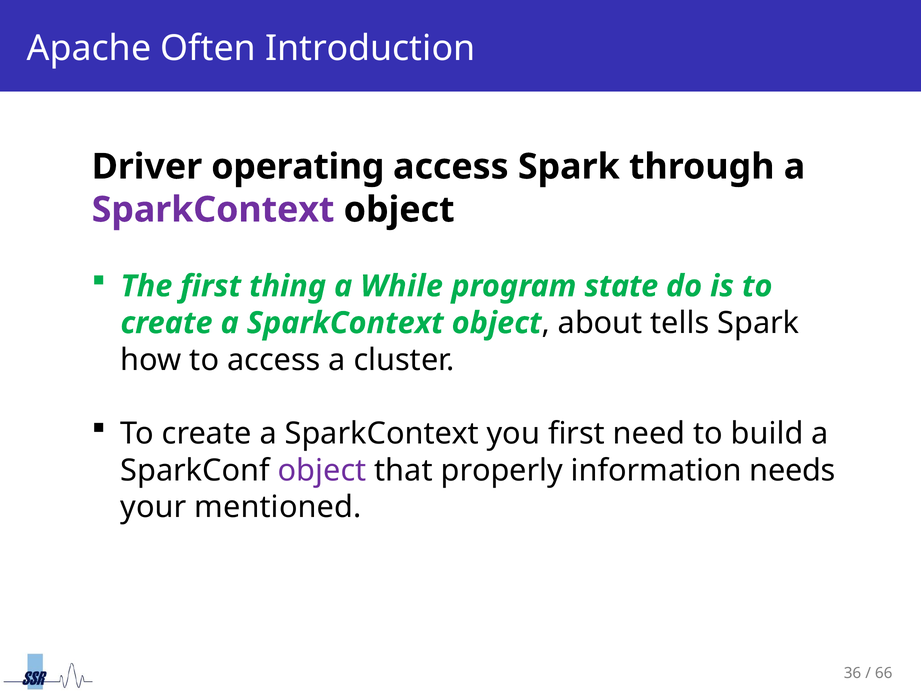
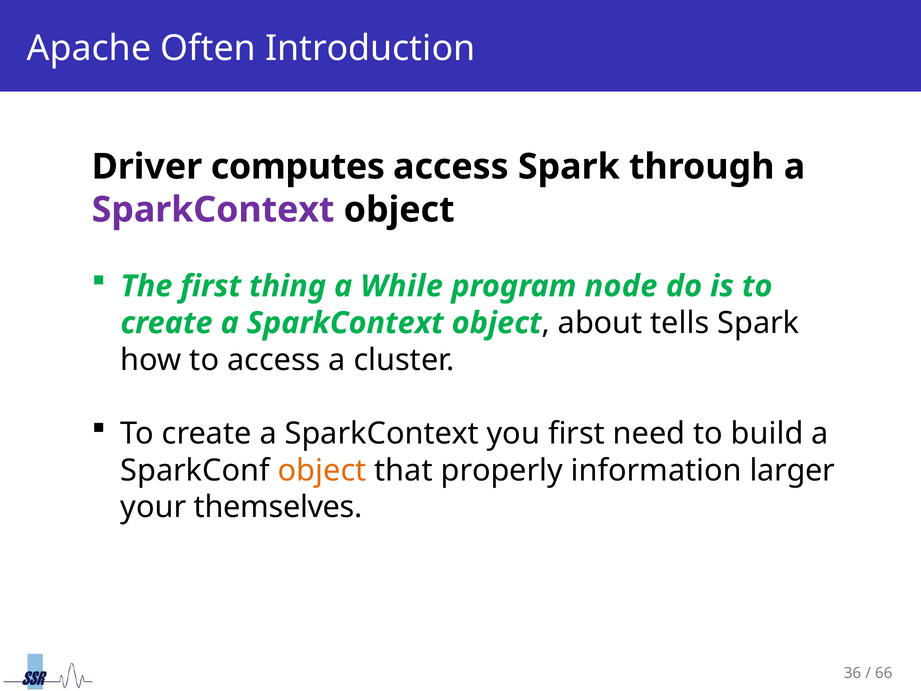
operating: operating -> computes (298, 167)
state: state -> node (621, 286)
object colour: purple -> orange (322, 470)
needs: needs -> larger (792, 470)
mentioned: mentioned -> themselves (278, 507)
